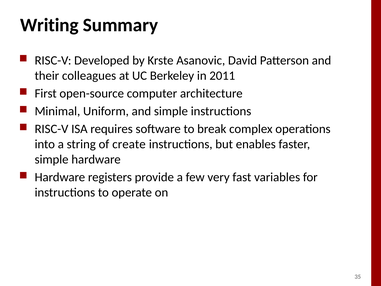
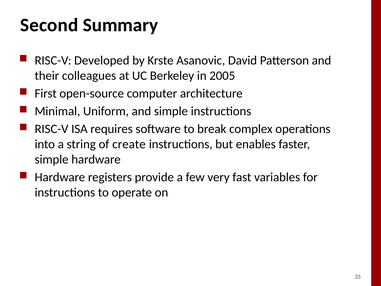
Writing: Writing -> Second (49, 25)
2011: 2011 -> 2005 (222, 76)
